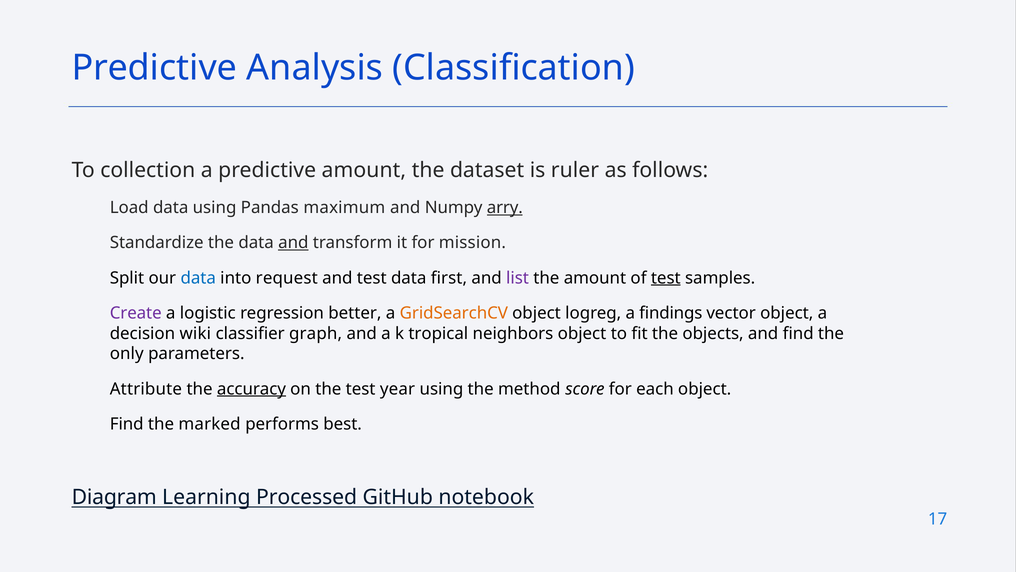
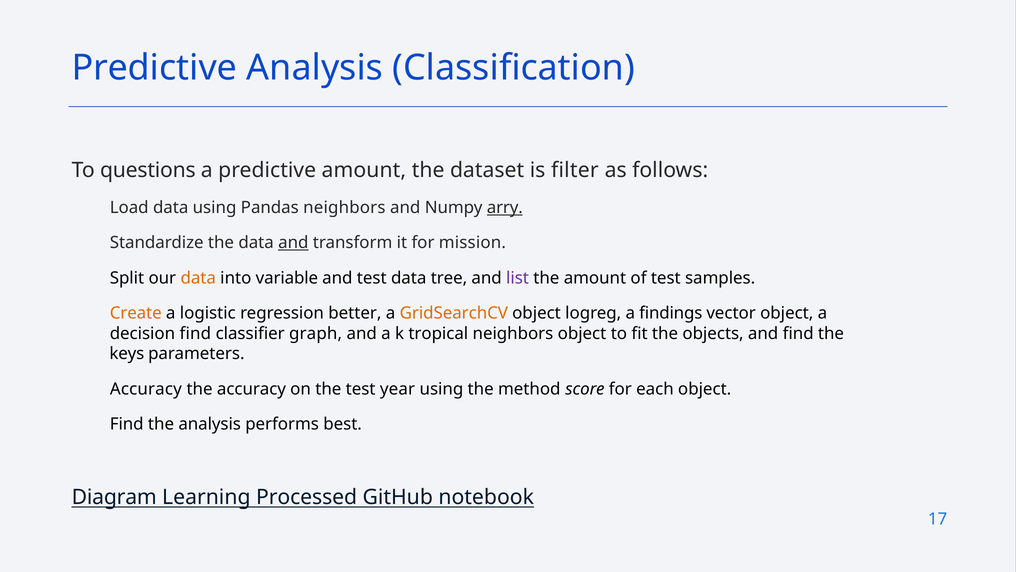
collection: collection -> questions (148, 170)
ruler: ruler -> filter (575, 170)
Pandas maximum: maximum -> neighbors (344, 207)
data colour: blue -> orange (198, 278)
request: request -> variable (287, 278)
first: first -> tree (449, 278)
test underline: present -> none (666, 278)
Create colour: purple -> orange (136, 313)
decision wiki: wiki -> find (195, 333)
only: only -> keys (127, 353)
Attribute: Attribute -> Accuracy (146, 389)
accuracy underline: present -> none (251, 389)
the marked: marked -> analysis (210, 424)
